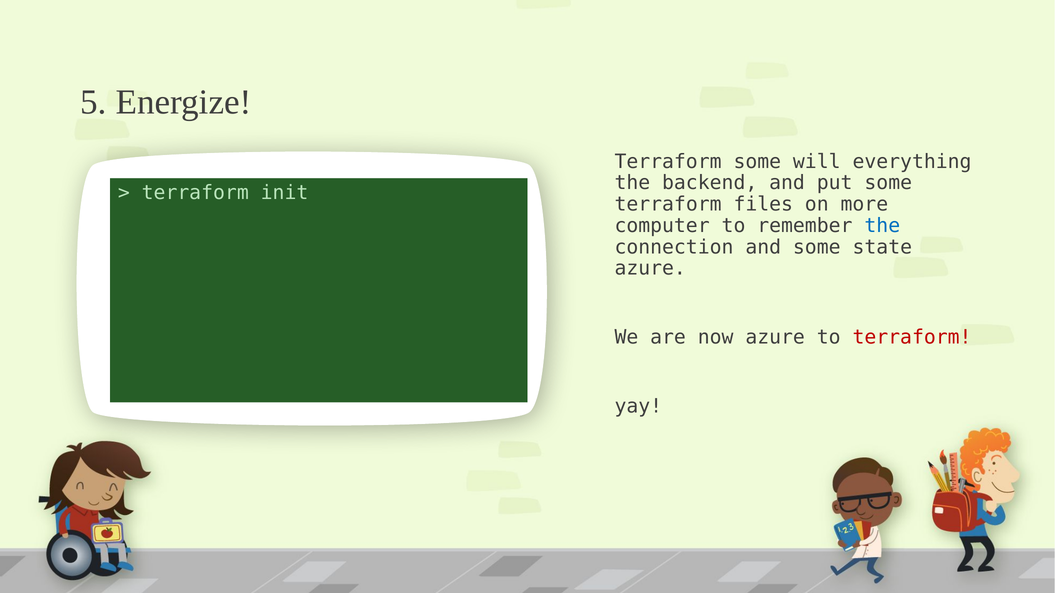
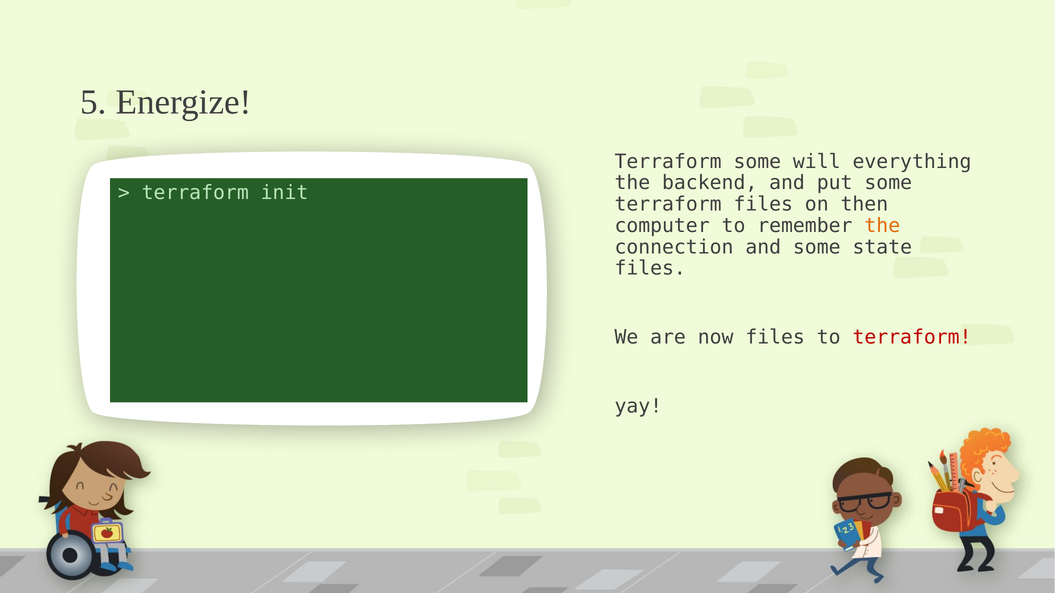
more: more -> then (864, 204)
the colour: blue -> orange (882, 226)
azure: azure -> files (650, 269)
now azure: azure -> files (775, 338)
